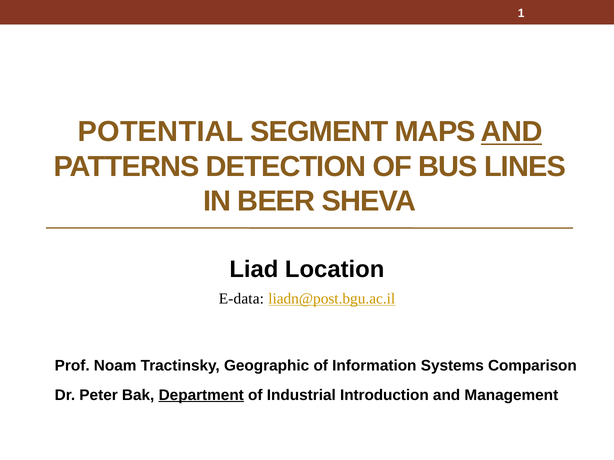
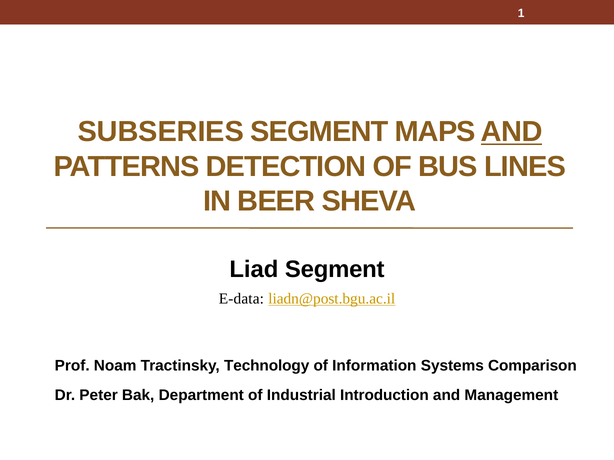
POTENTIAL: POTENTIAL -> SUBSERIES (161, 132)
Liad Location: Location -> Segment (335, 270)
Geographic: Geographic -> Technology (267, 366)
Department underline: present -> none (201, 395)
